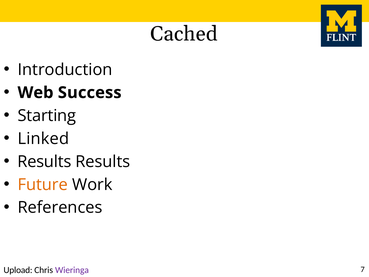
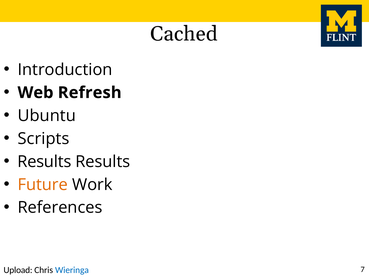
Success: Success -> Refresh (90, 93)
Starting: Starting -> Ubuntu (47, 116)
Linked: Linked -> Scripts (43, 138)
Wieringa colour: purple -> blue (72, 270)
